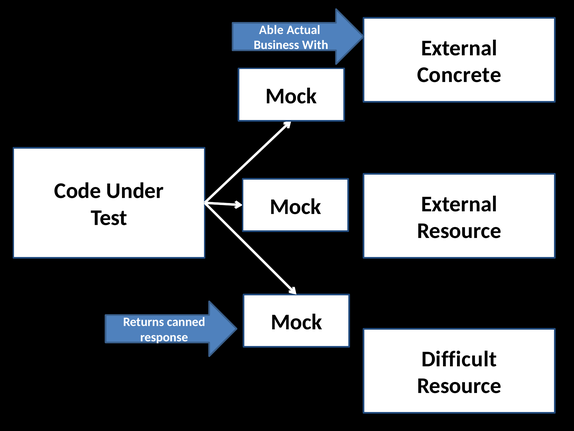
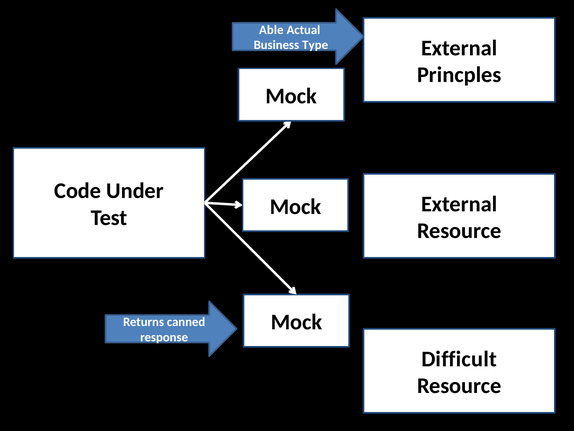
With: With -> Type (315, 45)
Concrete: Concrete -> Princples (459, 75)
